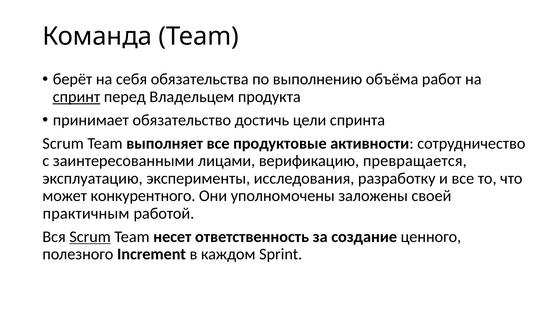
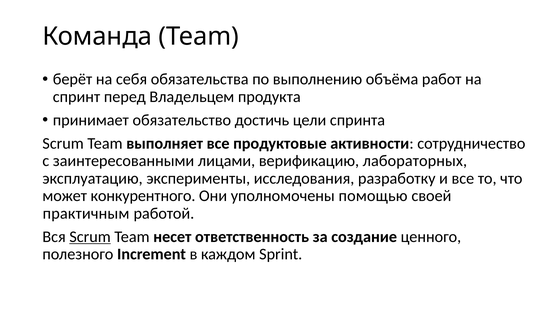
спринт underline: present -> none (77, 97)
превращается: превращается -> лабораторных (415, 161)
заложены: заложены -> помощью (373, 196)
